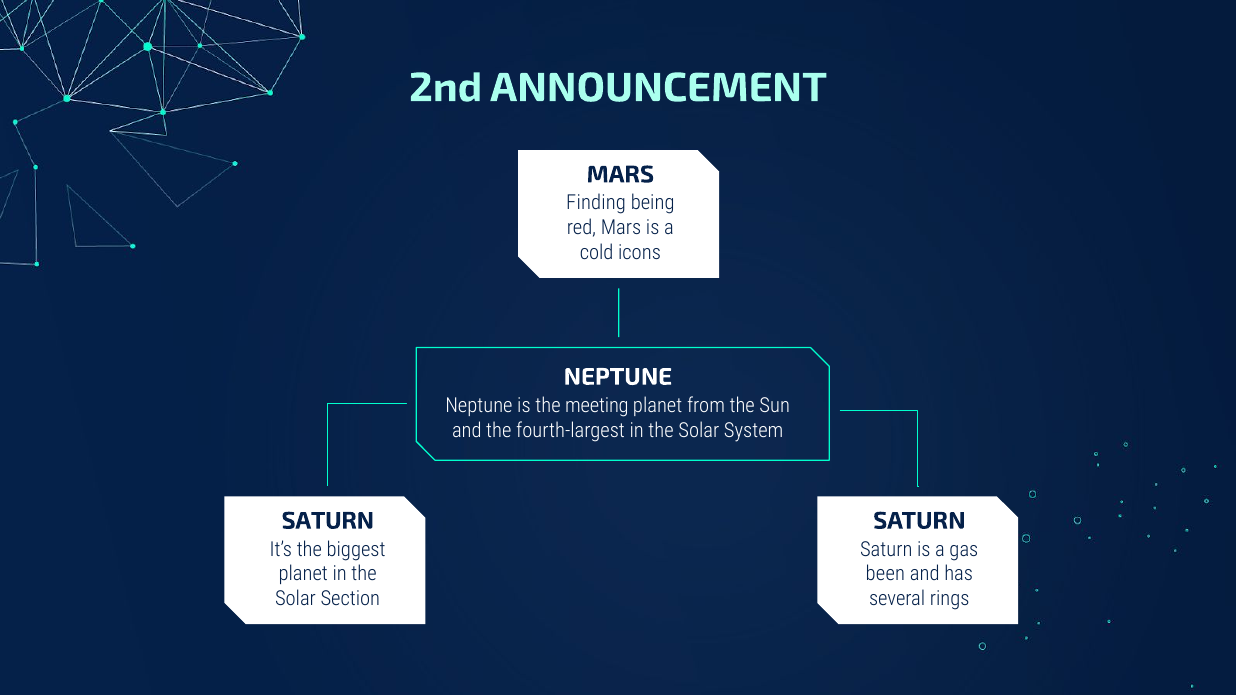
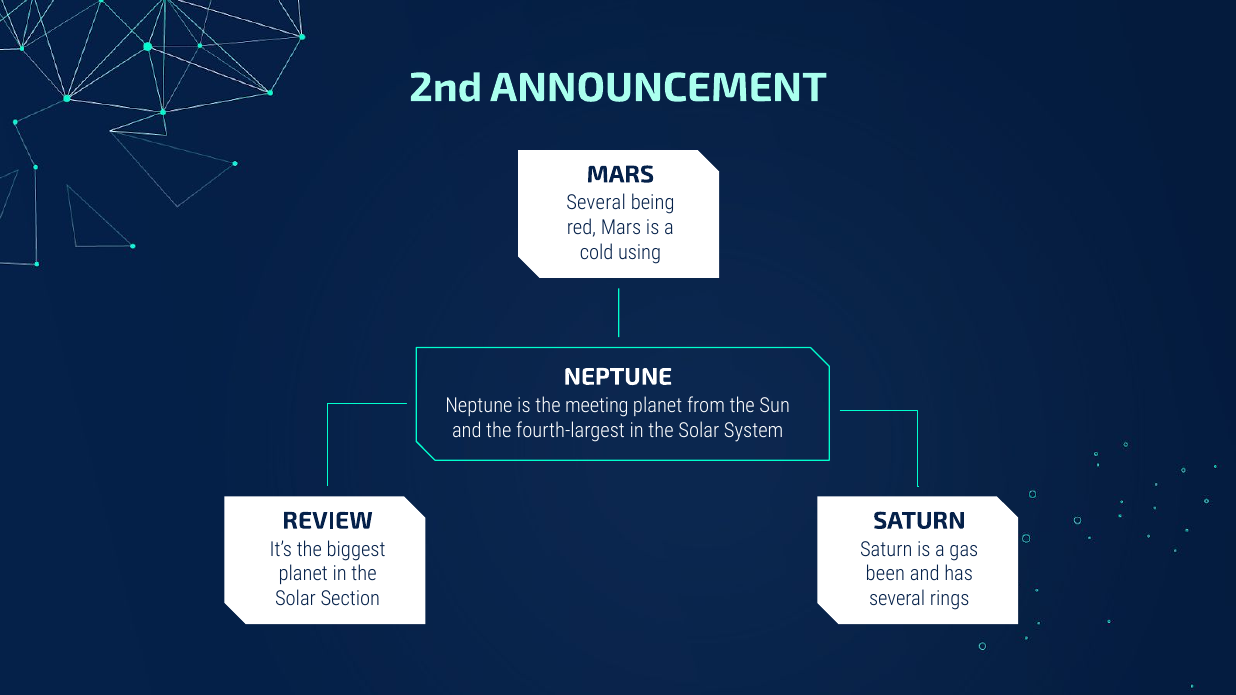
Finding: Finding -> Several (596, 203)
icons: icons -> using (640, 253)
SATURN: SATURN -> REVIEW (328, 521)
